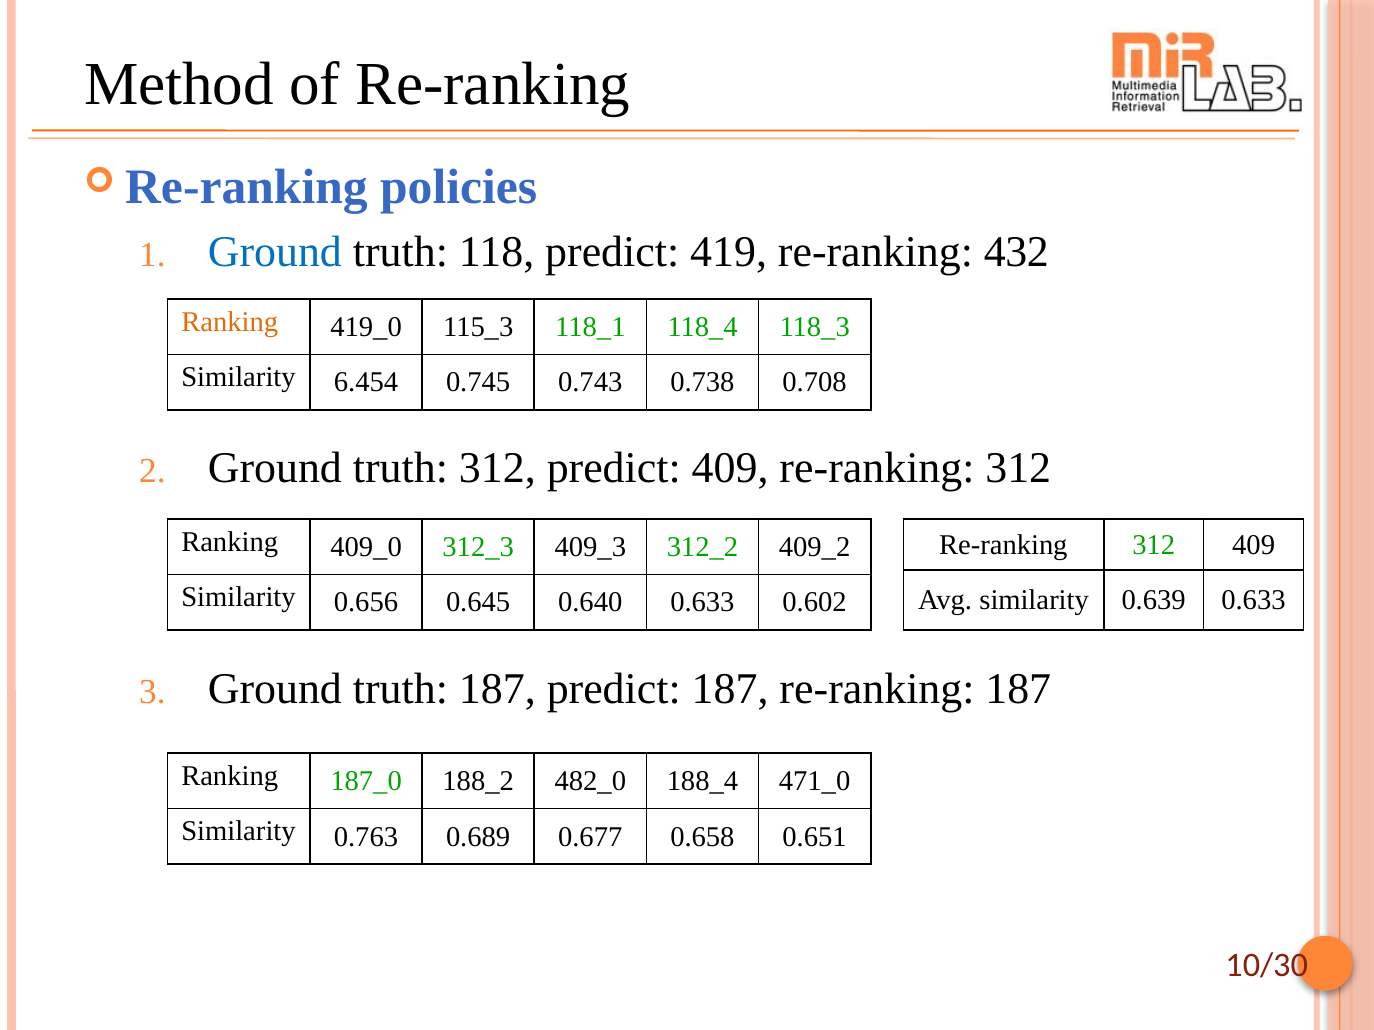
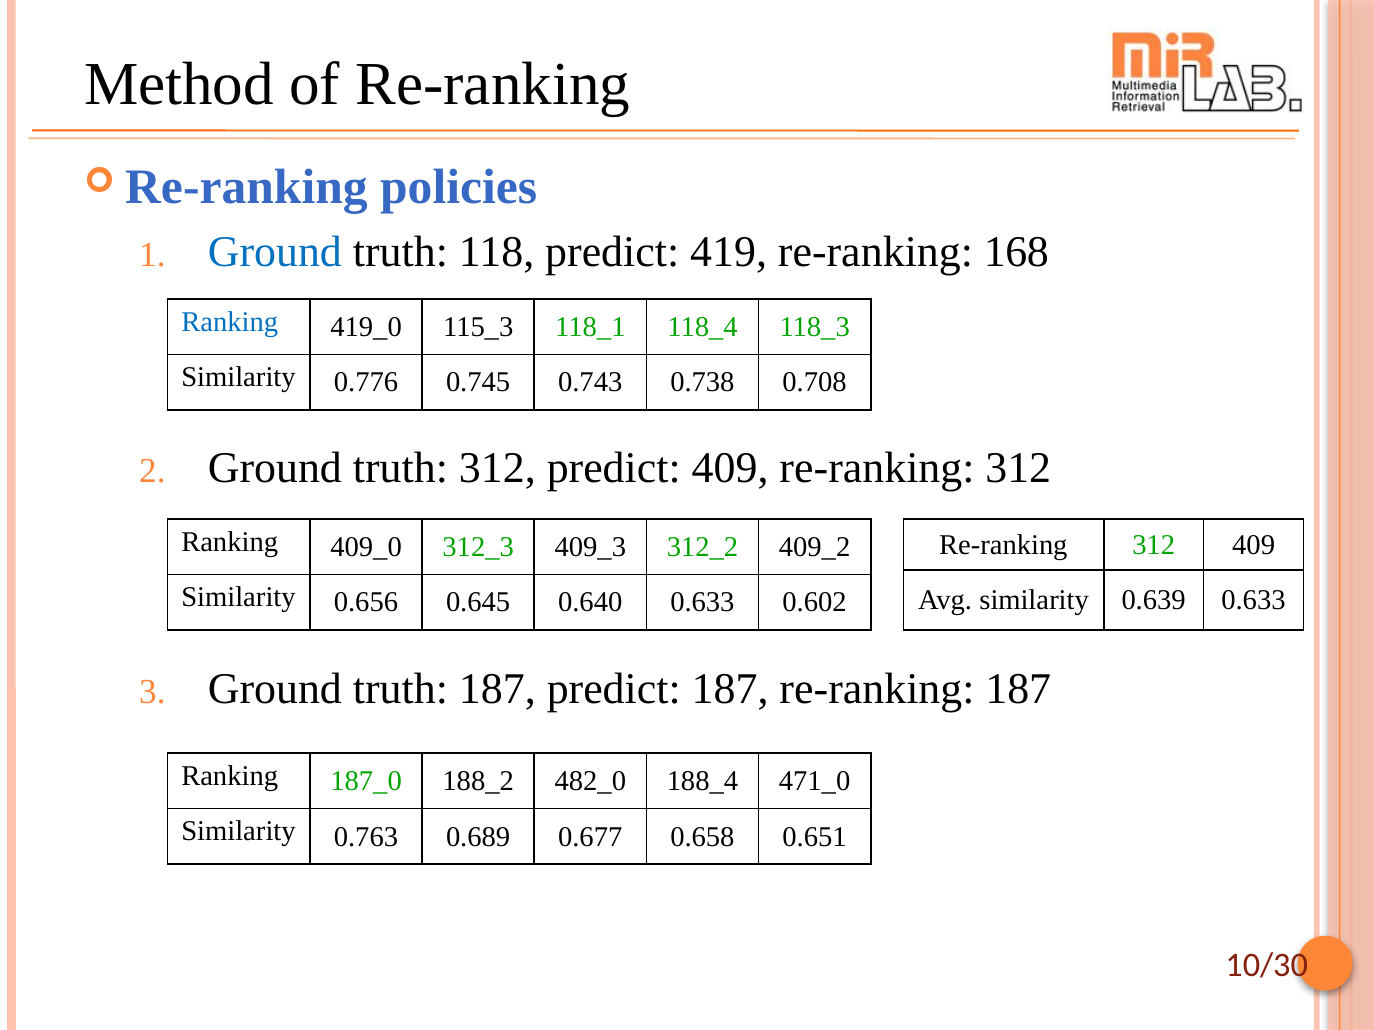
432: 432 -> 168 (1016, 252)
Ranking colour: orange -> blue (230, 322)
6.454: 6.454 -> 0.776 (366, 383)
